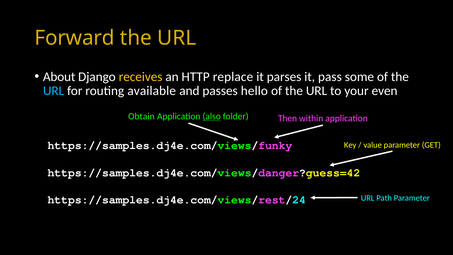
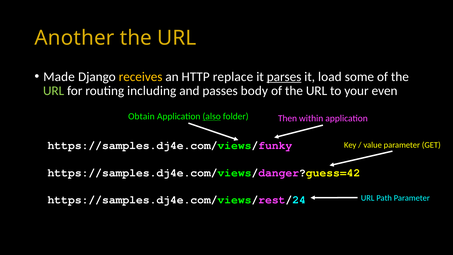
Forward: Forward -> Another (74, 38)
About: About -> Made (59, 77)
parses underline: none -> present (284, 77)
pass: pass -> load (330, 77)
URL colour: light blue -> light green (54, 91)
available: available -> including (152, 91)
hello: hello -> body (254, 91)
